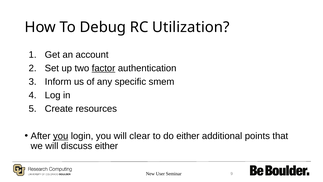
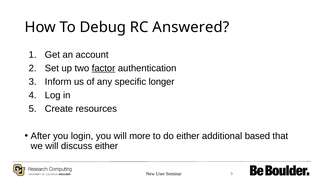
Utilization: Utilization -> Answered (191, 27)
smem: smem -> longer (162, 82)
you underline: present -> none (61, 136)
clear: clear -> more (140, 136)
points: points -> based (257, 136)
